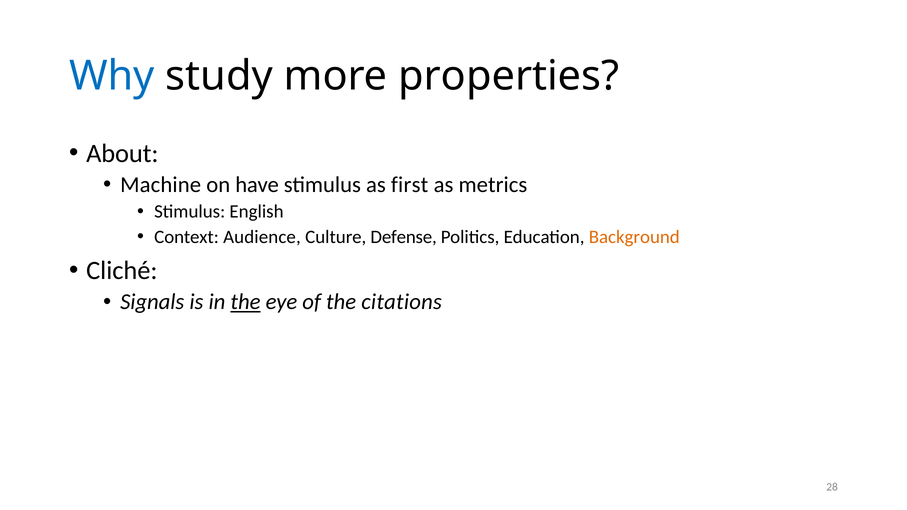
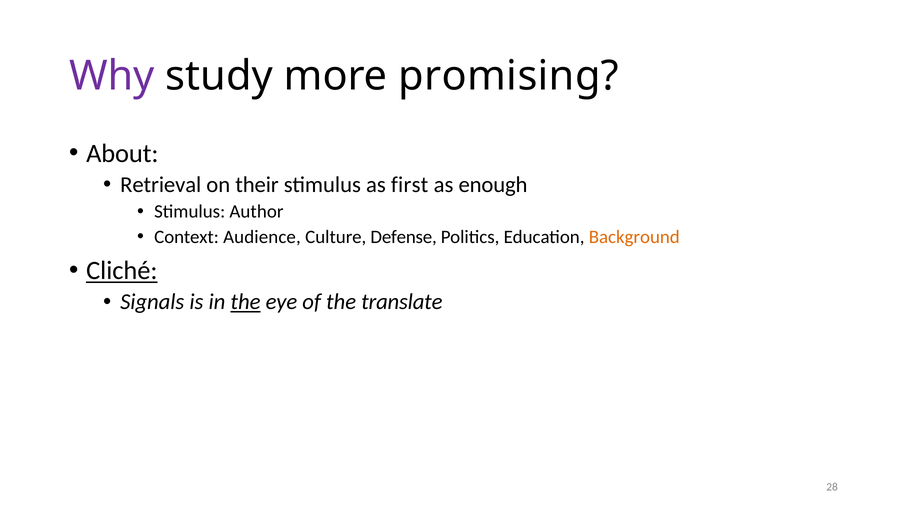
Why colour: blue -> purple (112, 76)
properties: properties -> promising (509, 76)
Machine: Machine -> Retrieval (161, 185)
have: have -> their (257, 185)
metrics: metrics -> enough (493, 185)
English: English -> Author (256, 212)
Cliché underline: none -> present (122, 271)
citations: citations -> translate (402, 302)
